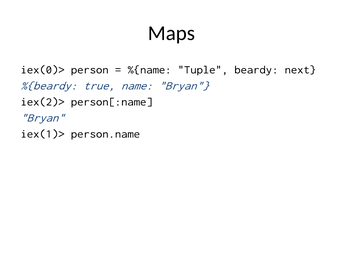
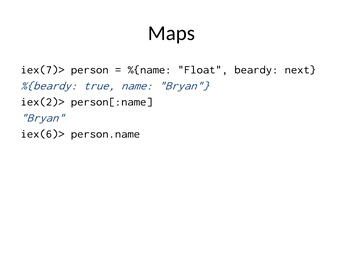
iex(0)>: iex(0)> -> iex(7)> (43, 69)
Tuple: Tuple -> Float (203, 69)
iex(1)>: iex(1)> -> iex(6)> (43, 133)
